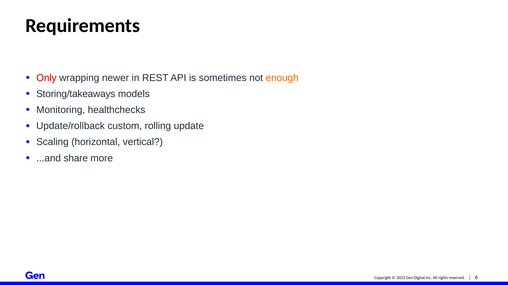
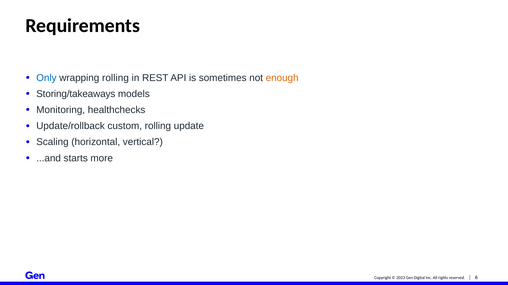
Only colour: red -> blue (46, 78)
wrapping newer: newer -> rolling (115, 78)
share: share -> starts (76, 159)
